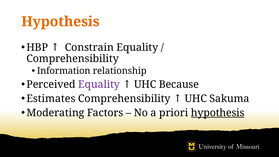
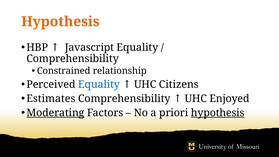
Constrain: Constrain -> Javascript (89, 47)
Information: Information -> Constrained (64, 71)
Equality colour: purple -> blue (99, 84)
Because: Because -> Citizens (179, 84)
Sakuma: Sakuma -> Enjoyed (229, 99)
Moderating underline: none -> present (55, 113)
